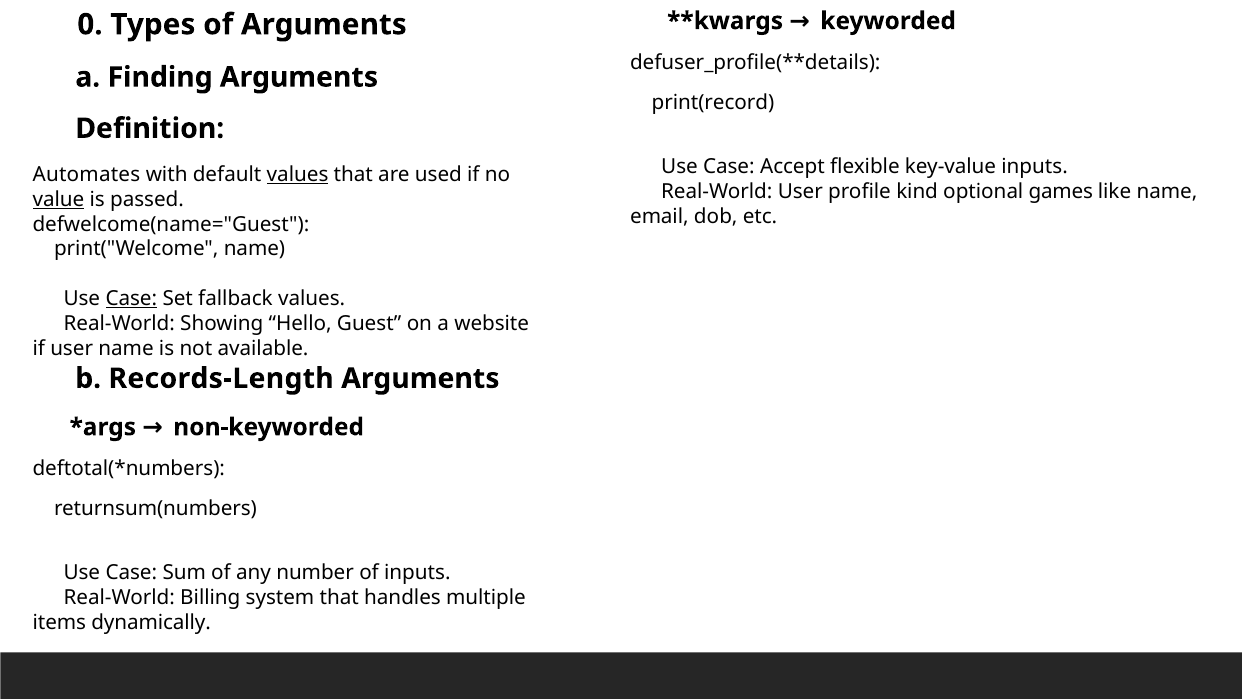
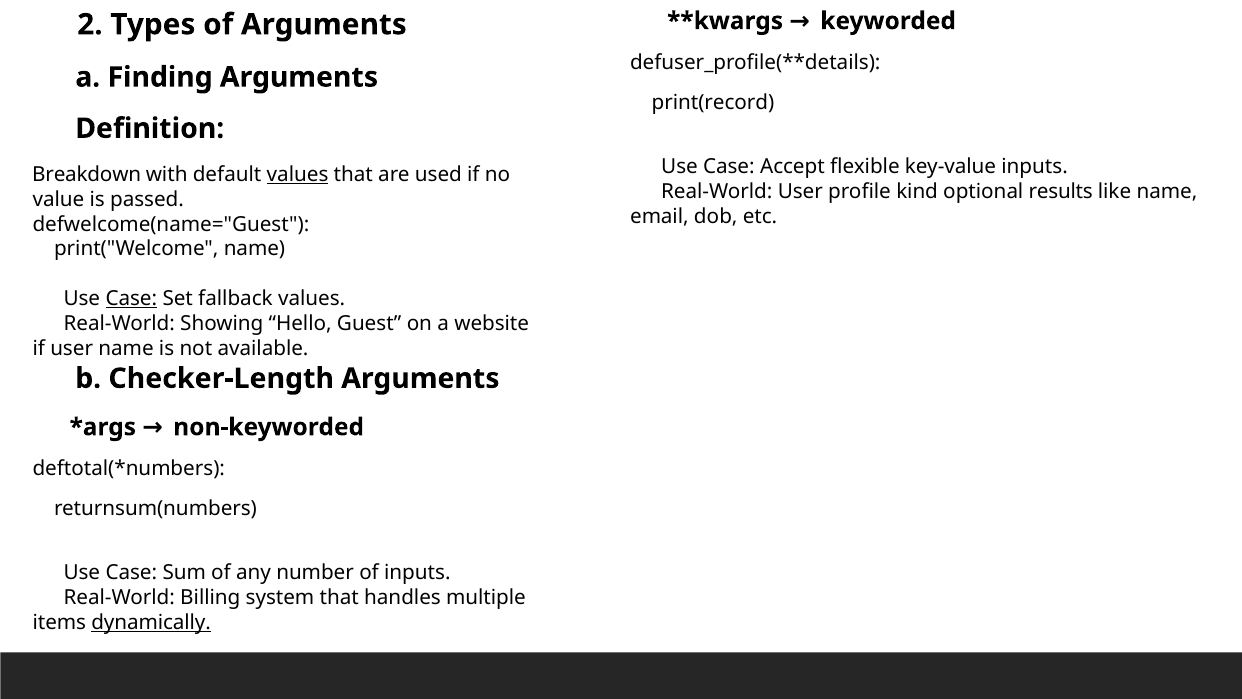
0: 0 -> 2 (90, 25)
Automates: Automates -> Breakdown (87, 174)
games: games -> results (1061, 191)
value underline: present -> none (58, 199)
Records-Length: Records-Length -> Checker-Length (221, 378)
dynamically underline: none -> present (151, 622)
